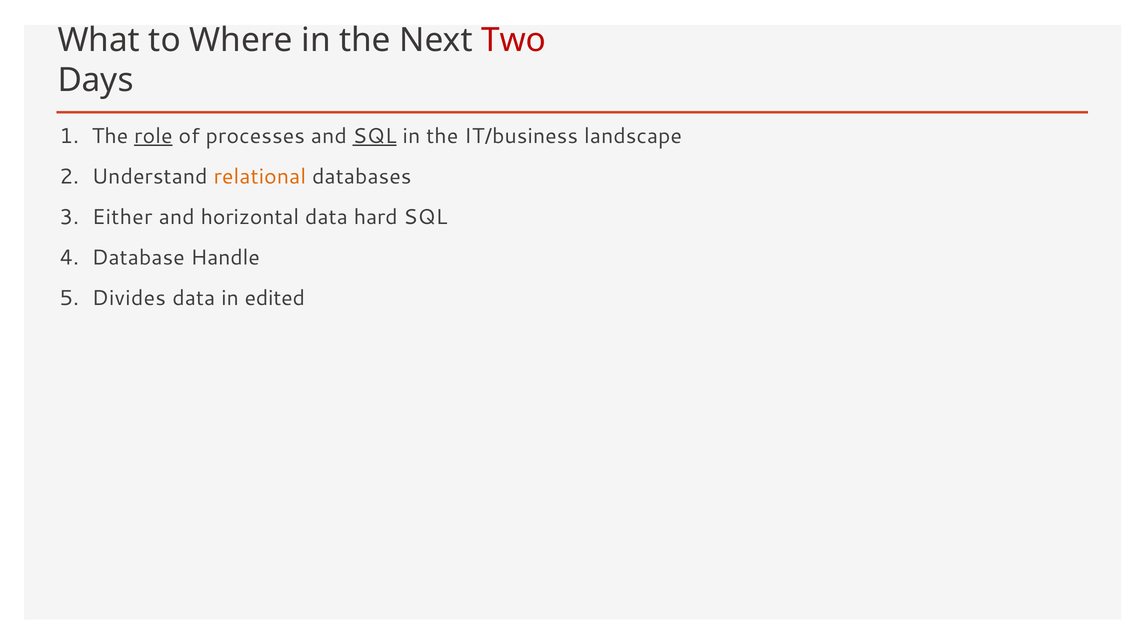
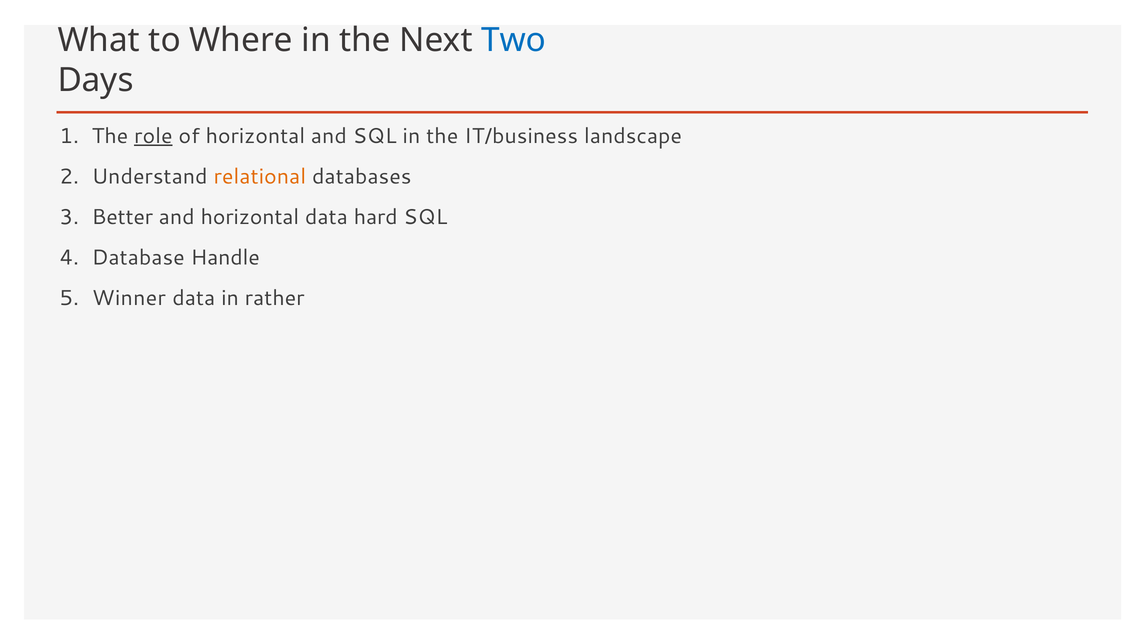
Two colour: red -> blue (514, 40)
of processes: processes -> horizontal (255, 136)
SQL underline: present -> none (375, 136)
Either: Either -> Better (122, 217)
Divides: Divides -> Winner (129, 298)
edited: edited -> rather (275, 298)
